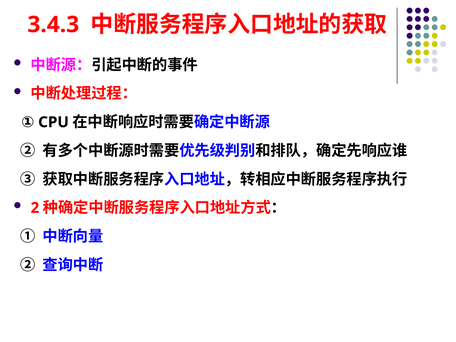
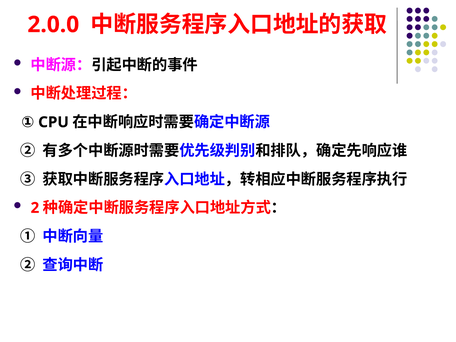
3.4.3: 3.4.3 -> 2.0.0 (53, 25)
